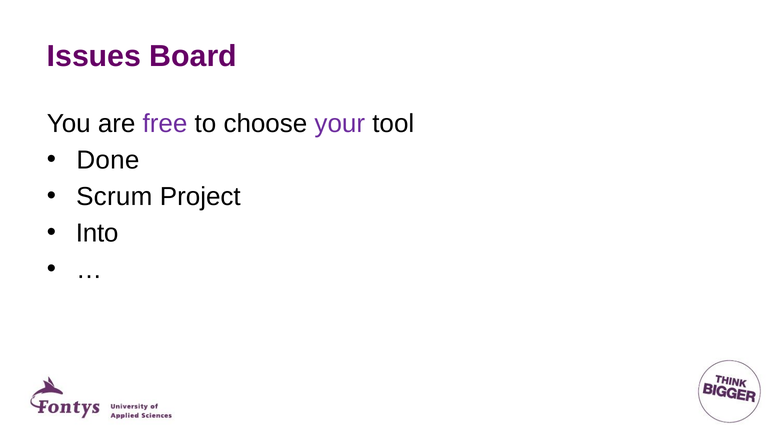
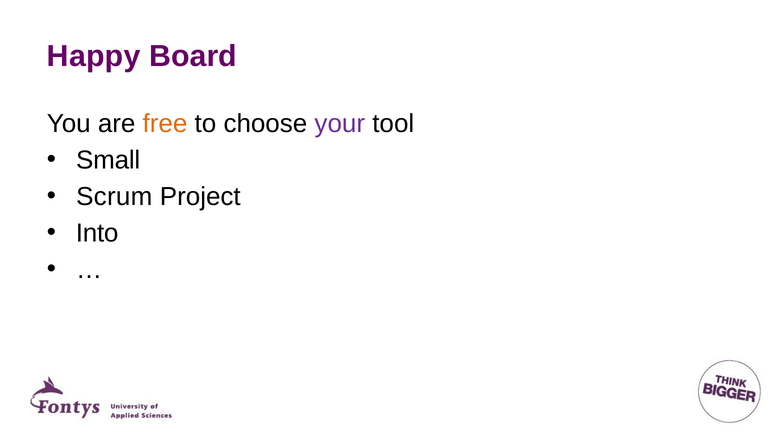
Issues: Issues -> Happy (94, 56)
free colour: purple -> orange (165, 124)
Done: Done -> Small (108, 160)
